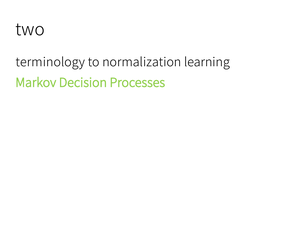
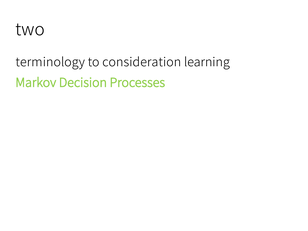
normalization: normalization -> consideration (142, 62)
